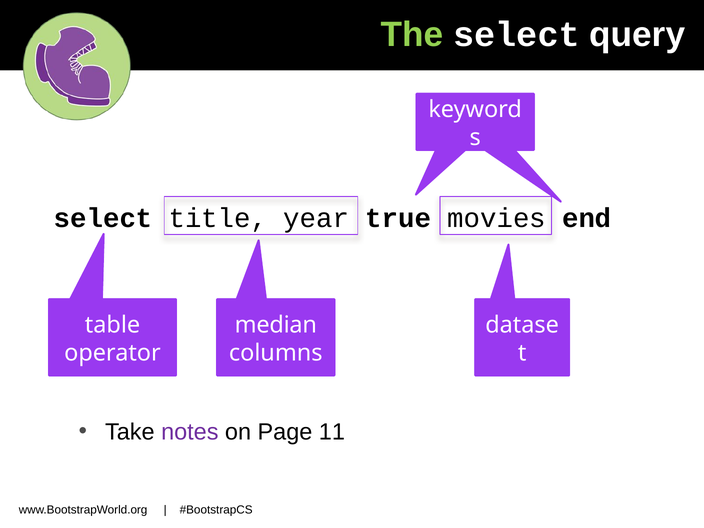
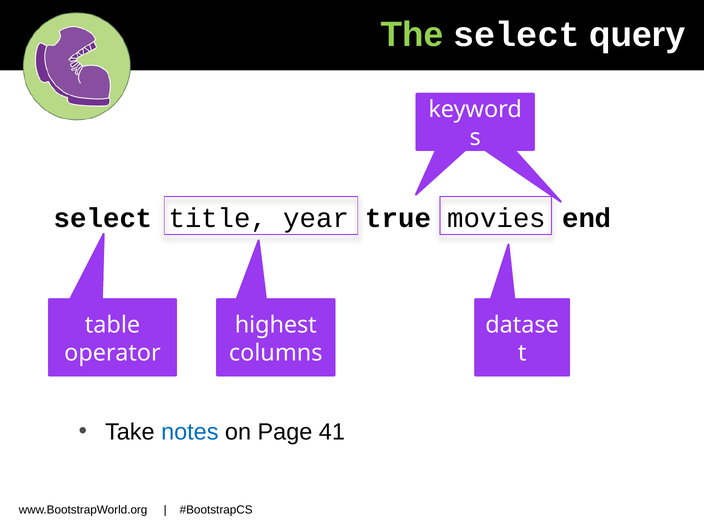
median: median -> highest (276, 325)
notes colour: purple -> blue (190, 432)
11: 11 -> 41 (332, 432)
